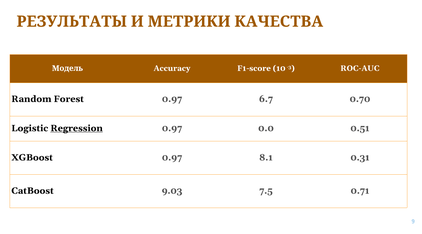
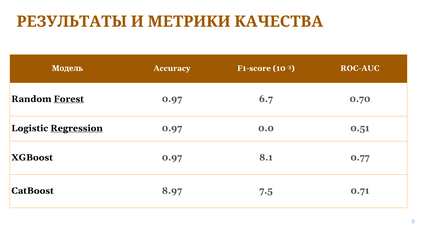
Forest underline: none -> present (69, 99)
0.31: 0.31 -> 0.77 (360, 157)
9.03: 9.03 -> 8.97 (172, 191)
